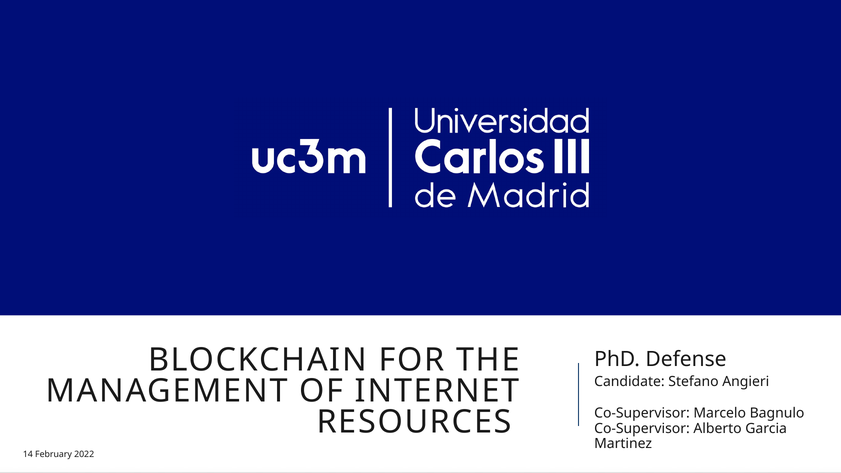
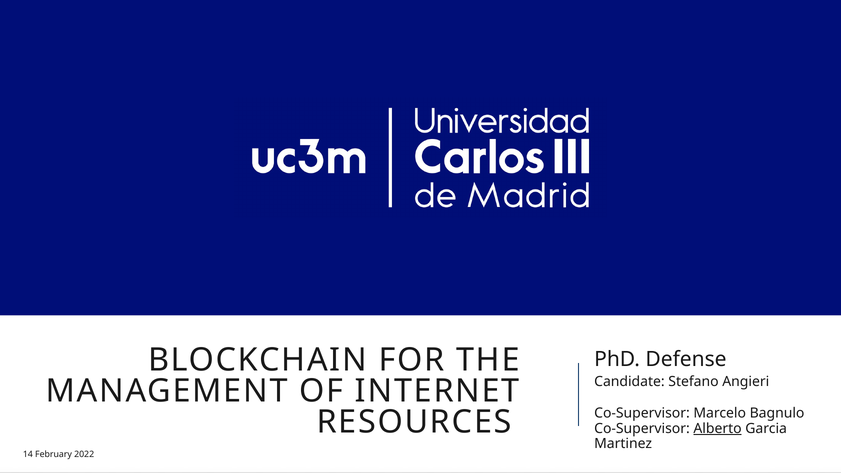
Alberto underline: none -> present (718, 428)
